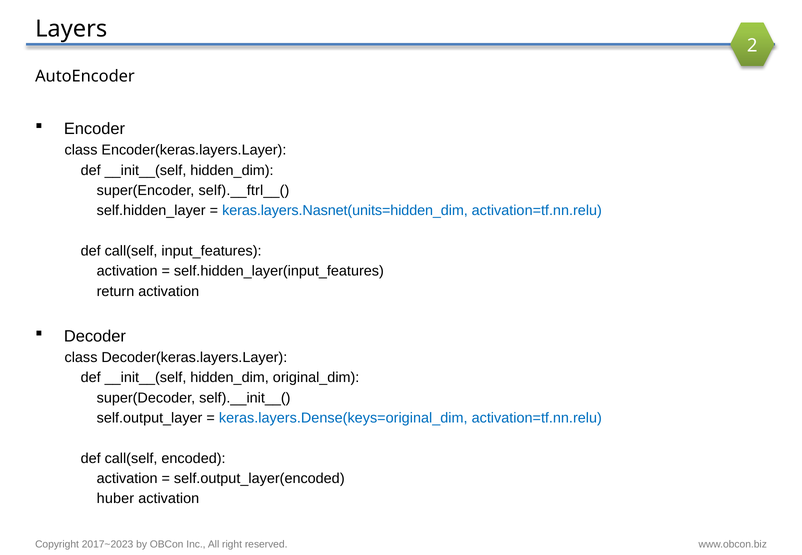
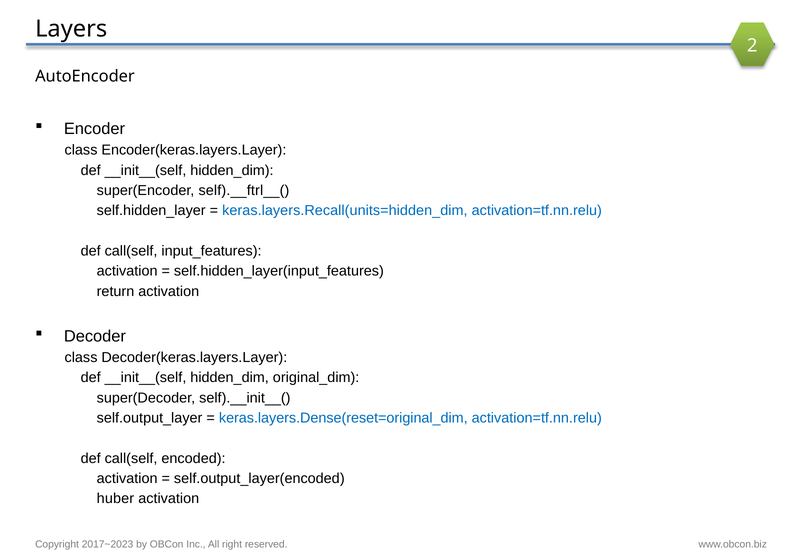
keras.layers.Nasnet(units=hidden_dim: keras.layers.Nasnet(units=hidden_dim -> keras.layers.Recall(units=hidden_dim (345, 211)
keras.layers.Dense(keys=original_dim: keras.layers.Dense(keys=original_dim -> keras.layers.Dense(reset=original_dim (343, 418)
